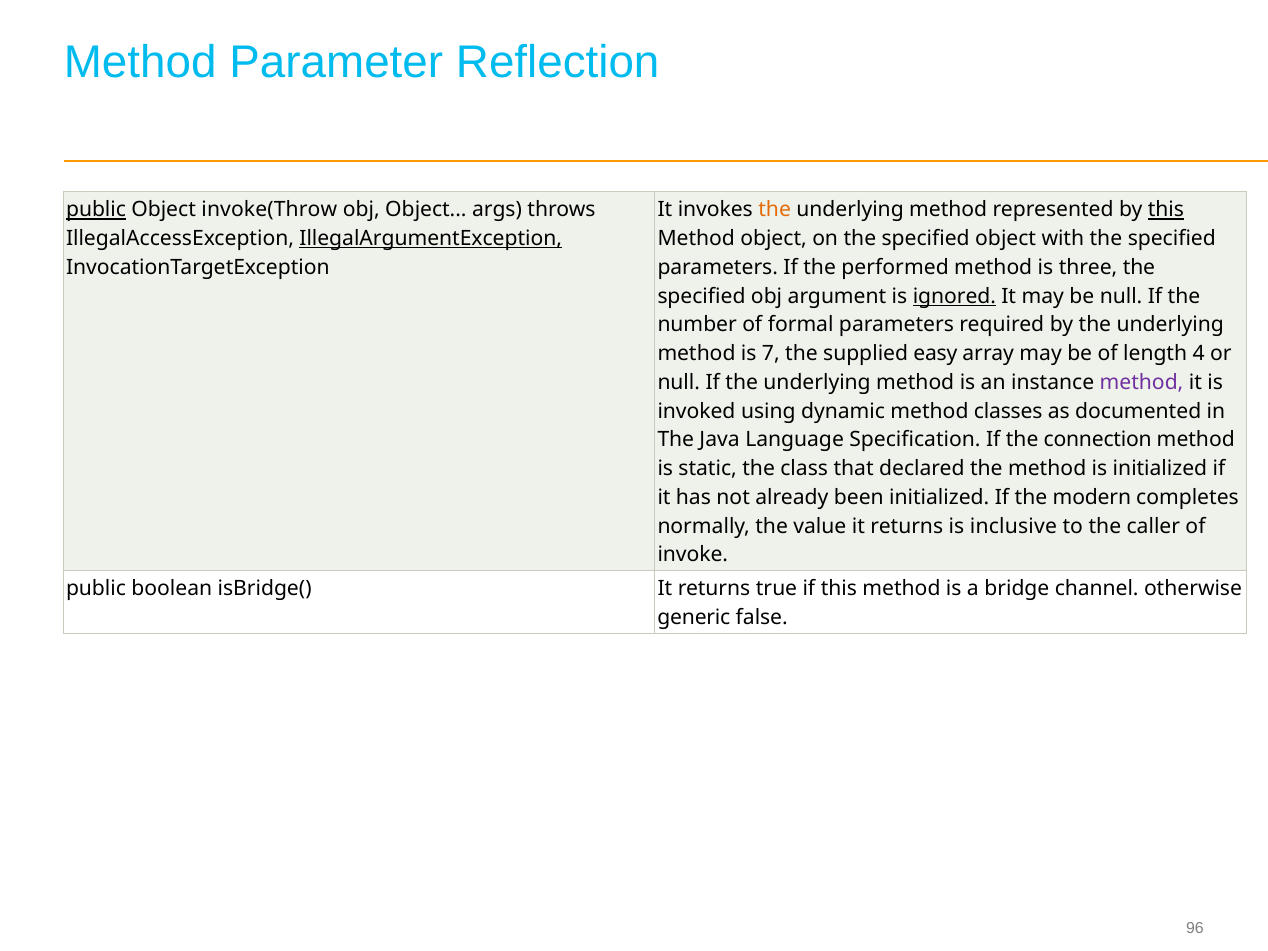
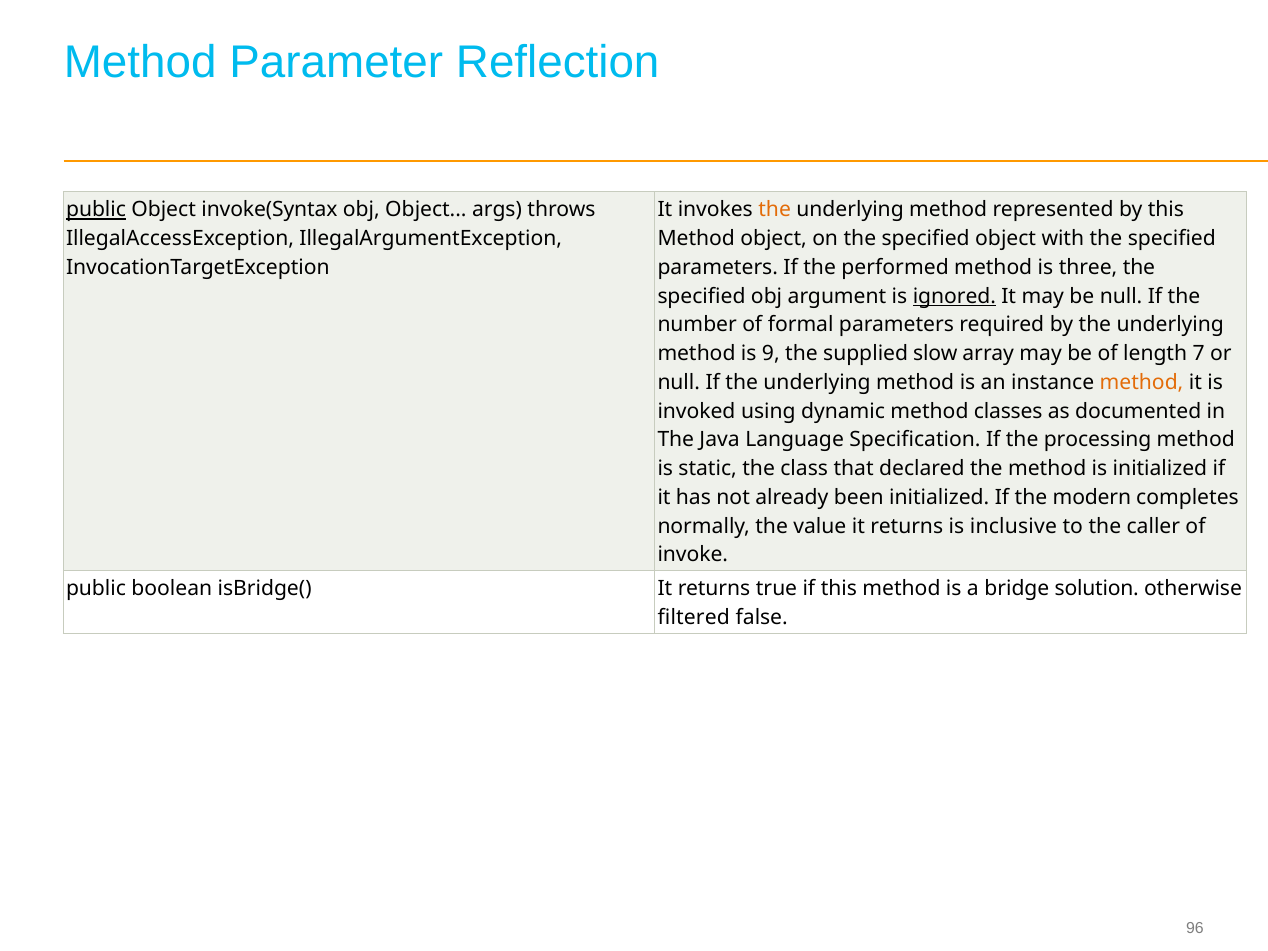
invoke(Throw: invoke(Throw -> invoke(Syntax (269, 210)
this underline: present -> none (1166, 210)
IllegalArgumentException underline: present -> none (431, 239)
7: 7 -> 9 (771, 354)
easy: easy -> slow (935, 354)
4: 4 -> 7 (1199, 354)
method colour: purple -> orange (1142, 382)
connection: connection -> processing (1098, 440)
channel: channel -> solution (1097, 589)
generic: generic -> filtered (694, 618)
